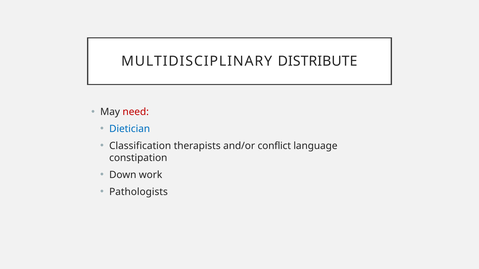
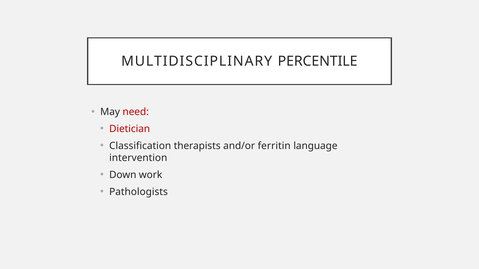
DISTRIBUTE: DISTRIBUTE -> PERCENTILE (318, 61)
Dietician colour: blue -> red (130, 129)
conflict: conflict -> ferritin (274, 146)
constipation: constipation -> intervention (138, 158)
